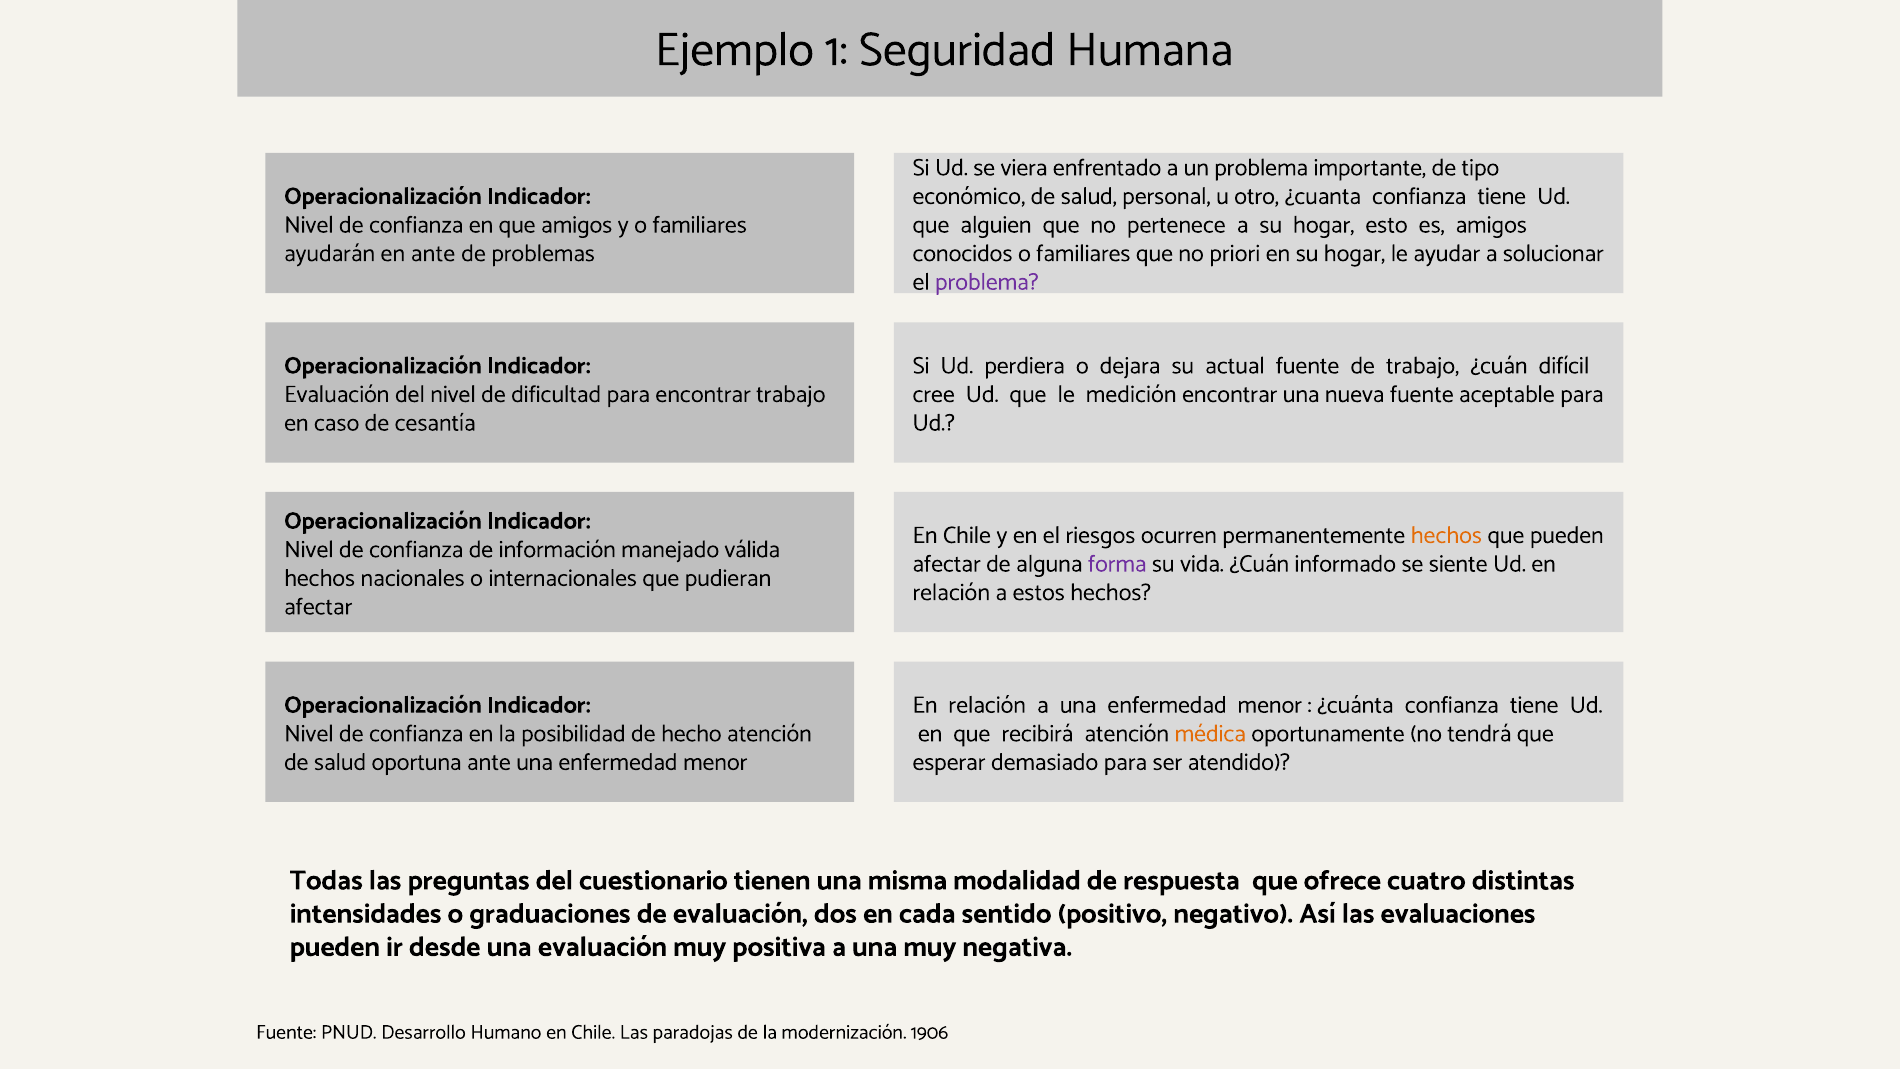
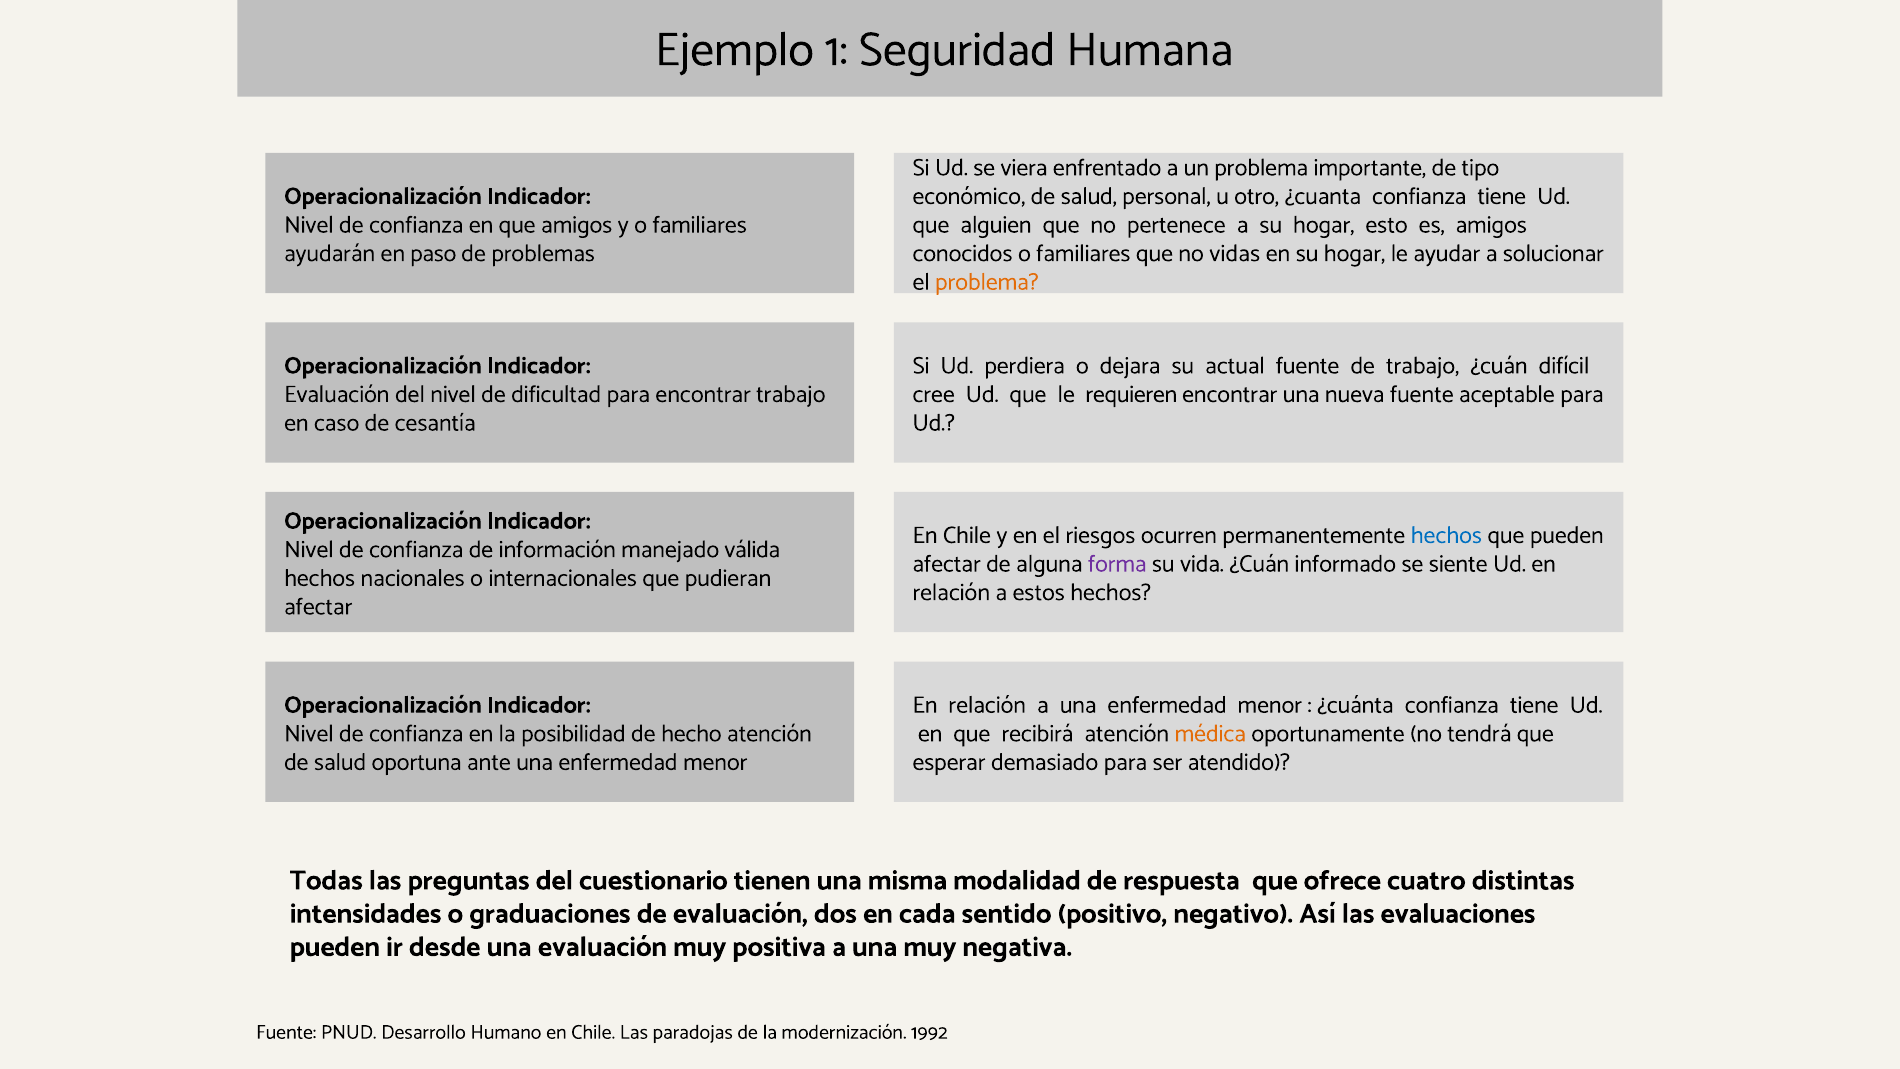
en ante: ante -> paso (433, 253)
priori: priori -> vidas (1235, 253)
problema colour: purple -> orange (987, 282)
medición: medición -> requieren (1131, 394)
hechos colour: orange -> blue (1446, 535)
1906: 1906 -> 1992 (929, 1032)
